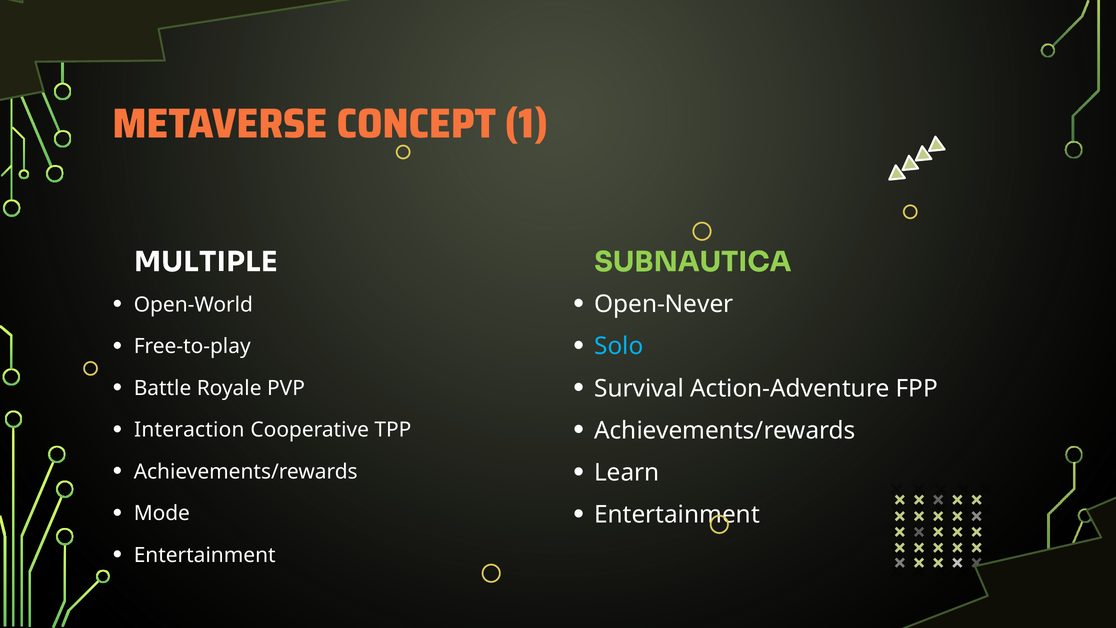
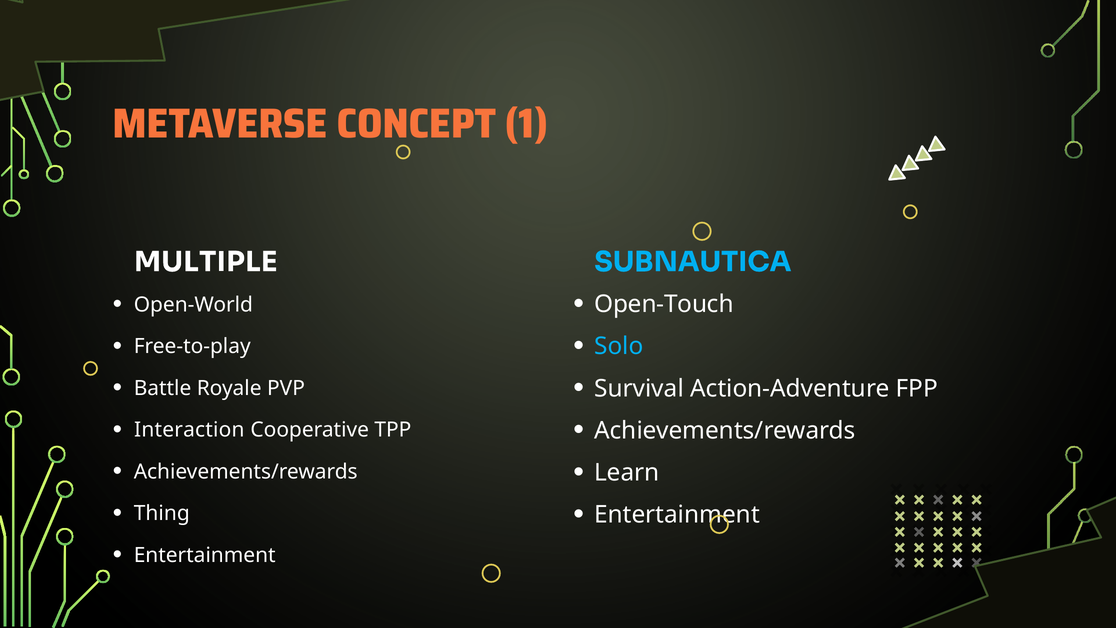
SUBNAUTICA colour: light green -> light blue (693, 262)
Open-Never: Open-Never -> Open-Touch (664, 304)
Mode: Mode -> Thing (162, 513)
